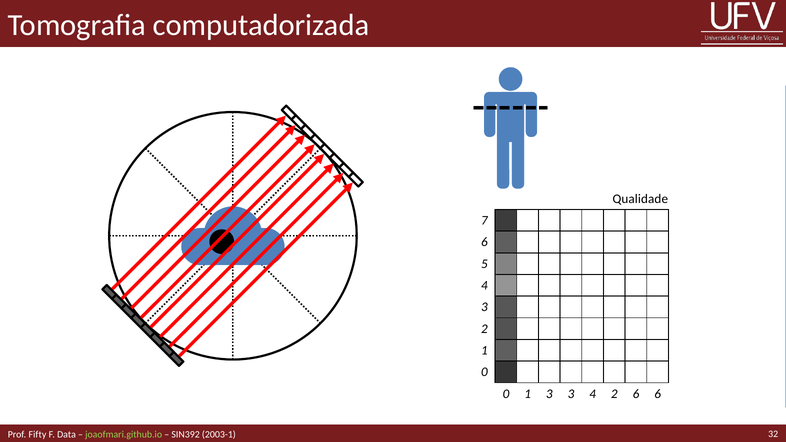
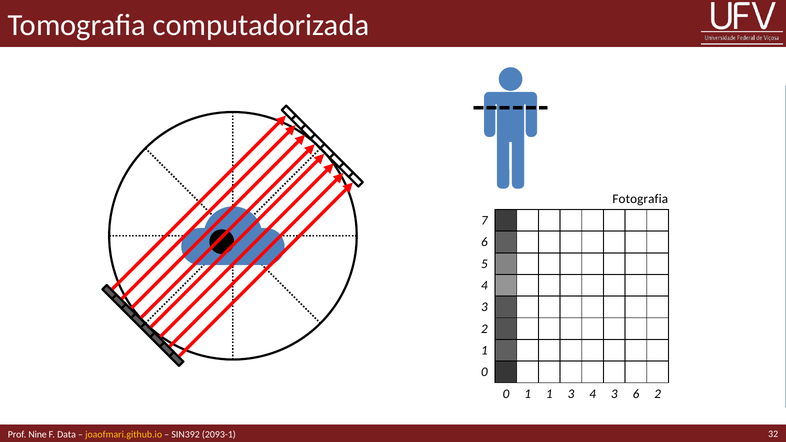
Qualidade: Qualidade -> Fotografia (640, 199)
1 3: 3 -> 1 (549, 394)
3 4 2: 2 -> 3 (614, 394)
6 6: 6 -> 2 (658, 394)
Fifty: Fifty -> Nine (38, 434)
joaofmari.github.io colour: light green -> yellow (124, 434)
2003-1: 2003-1 -> 2093-1 (219, 434)
